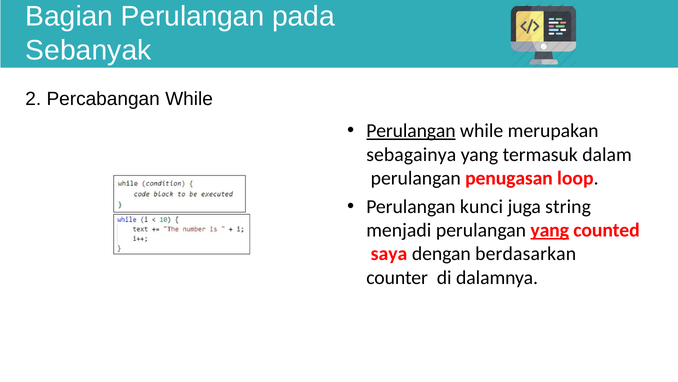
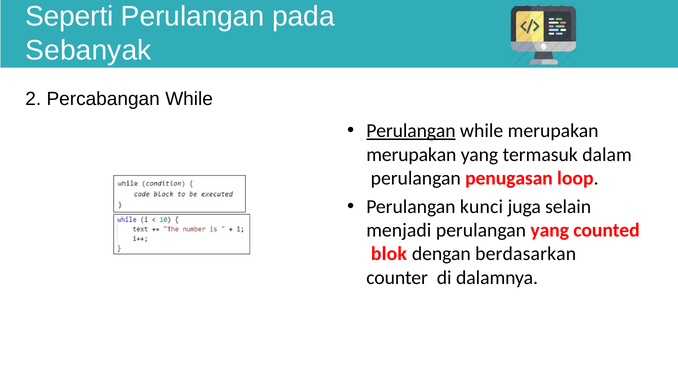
Bagian: Bagian -> Seperti (69, 16)
sebagainya: sebagainya -> merupakan (411, 154)
string: string -> selain (568, 206)
yang underline: present -> none (550, 230)
saya: saya -> blok (389, 254)
